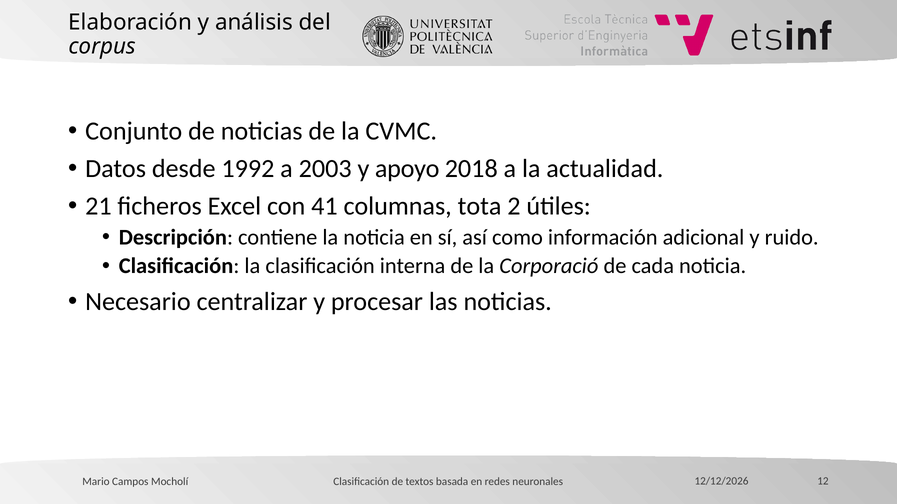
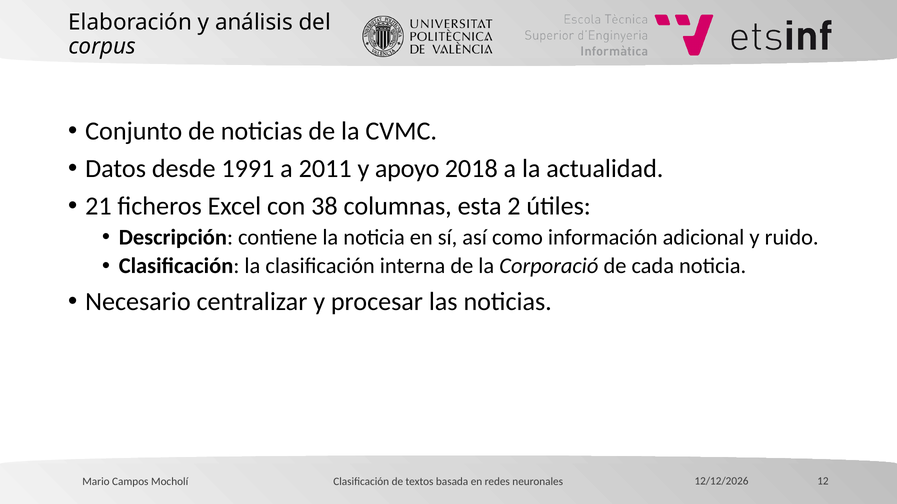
1992: 1992 -> 1991 (248, 169)
2003: 2003 -> 2011 (325, 169)
41: 41 -> 38 (324, 207)
tota: tota -> esta (480, 207)
